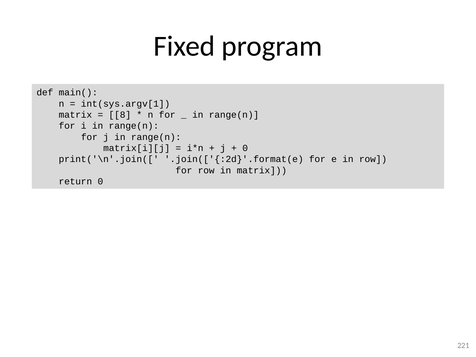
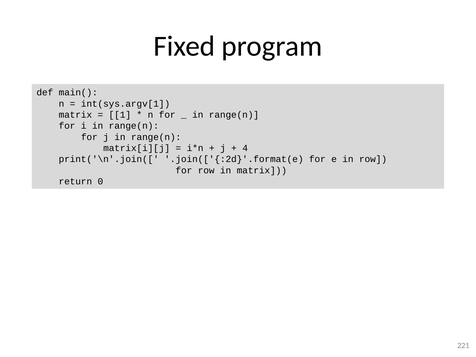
8: 8 -> 1 (120, 115)
0: 0 -> 4 (245, 148)
